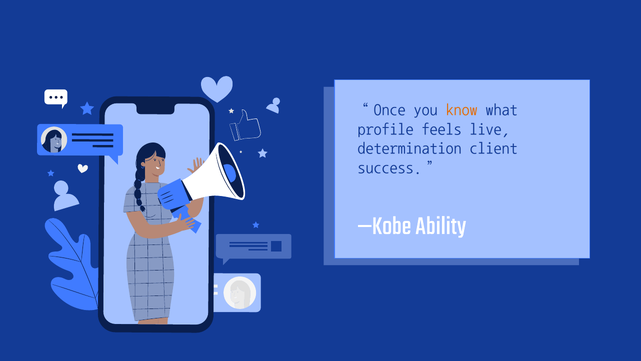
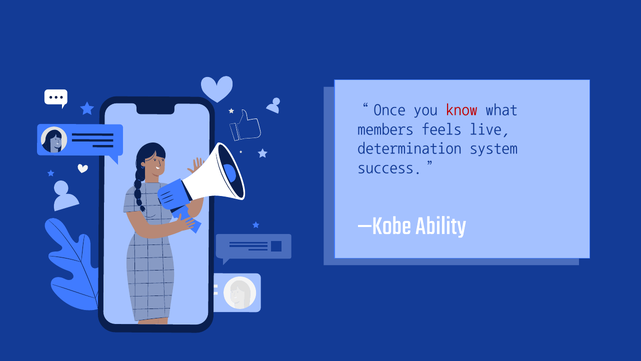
know colour: orange -> red (462, 109)
profile: profile -> members (386, 129)
client: client -> system (494, 148)
